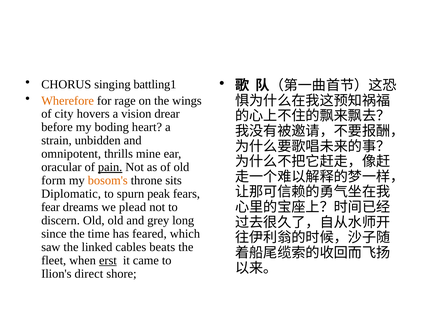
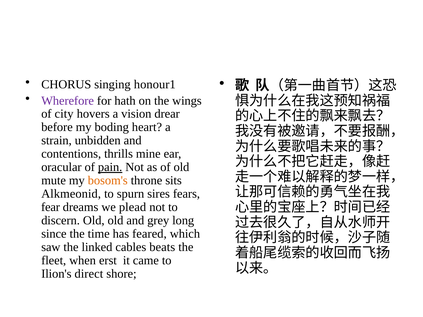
battling1: battling1 -> honour1 (155, 84)
Wherefore colour: orange -> purple (68, 101)
rage: rage -> hath (125, 101)
omnipotent: omnipotent -> contentions (71, 154)
form: form -> mute (54, 181)
Diplomatic: Diplomatic -> Alkmeonid (71, 194)
peak: peak -> sires (159, 194)
erst underline: present -> none (108, 261)
